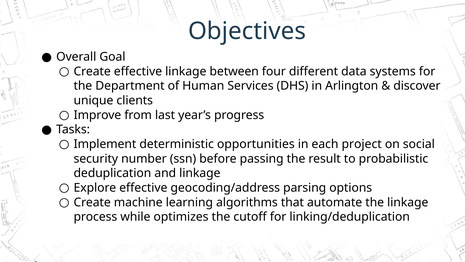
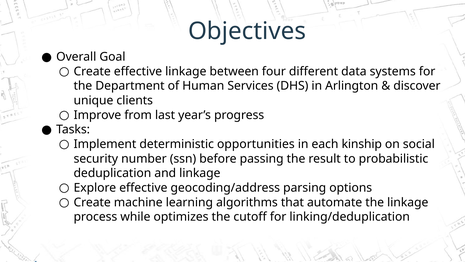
project: project -> kinship (362, 144)
